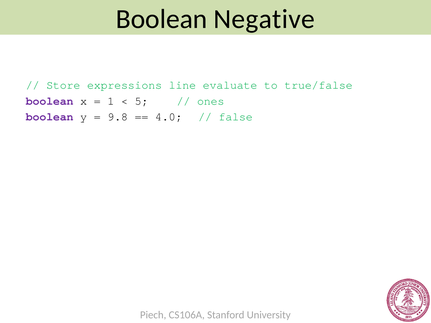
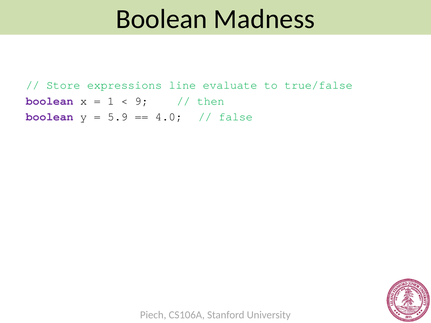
Negative: Negative -> Madness (264, 19)
5: 5 -> 9 (141, 101)
ones: ones -> then (211, 101)
9.8: 9.8 -> 5.9 (118, 117)
